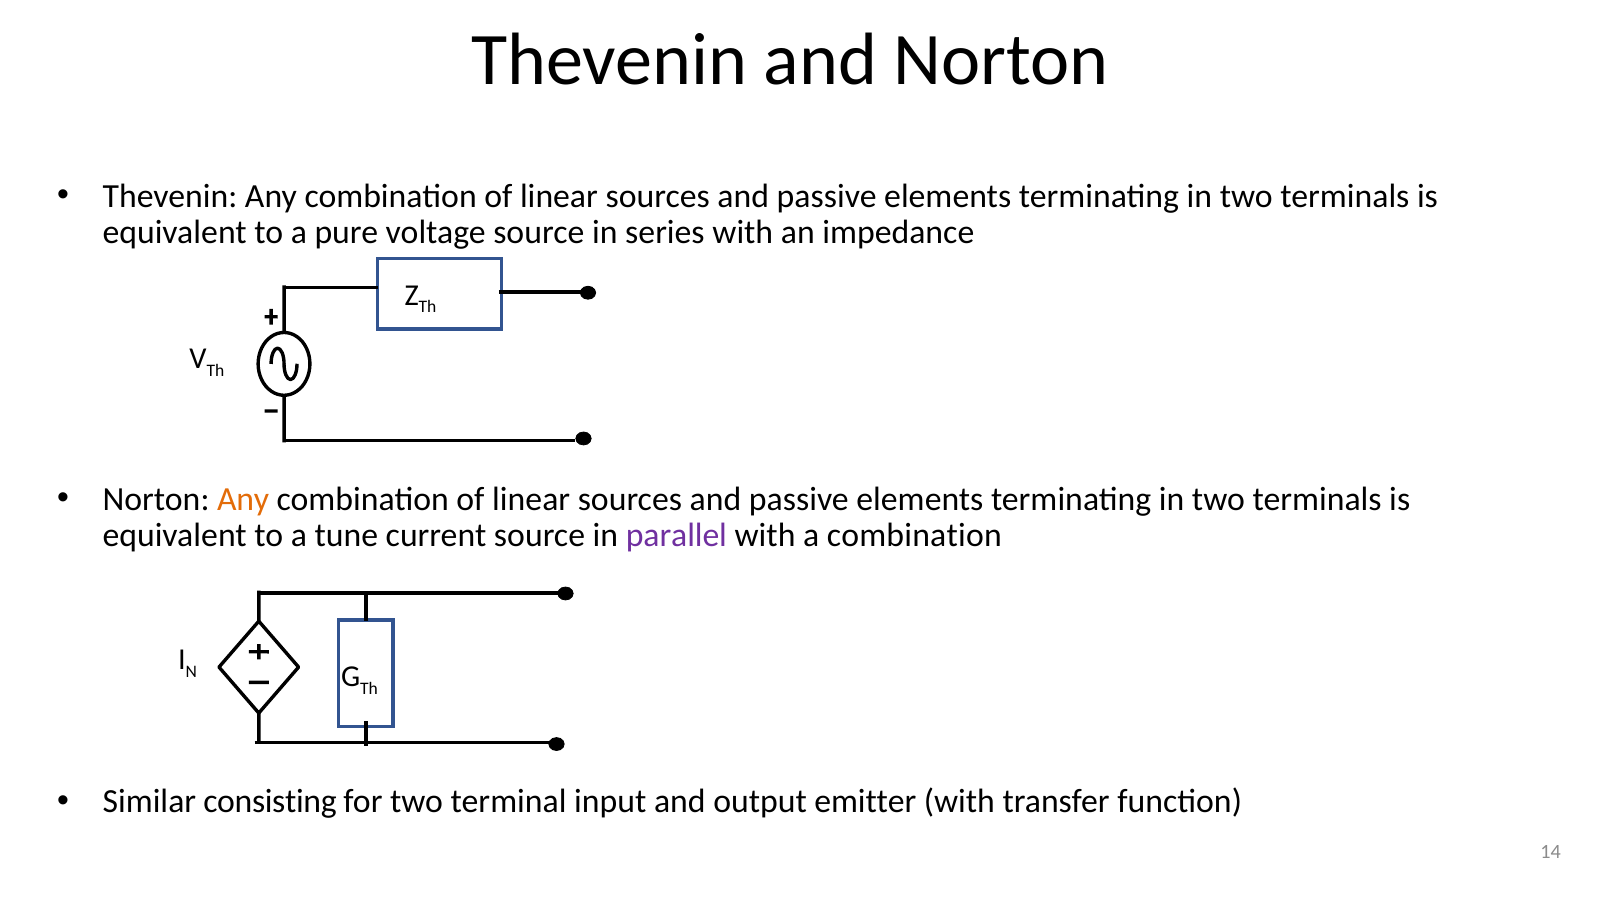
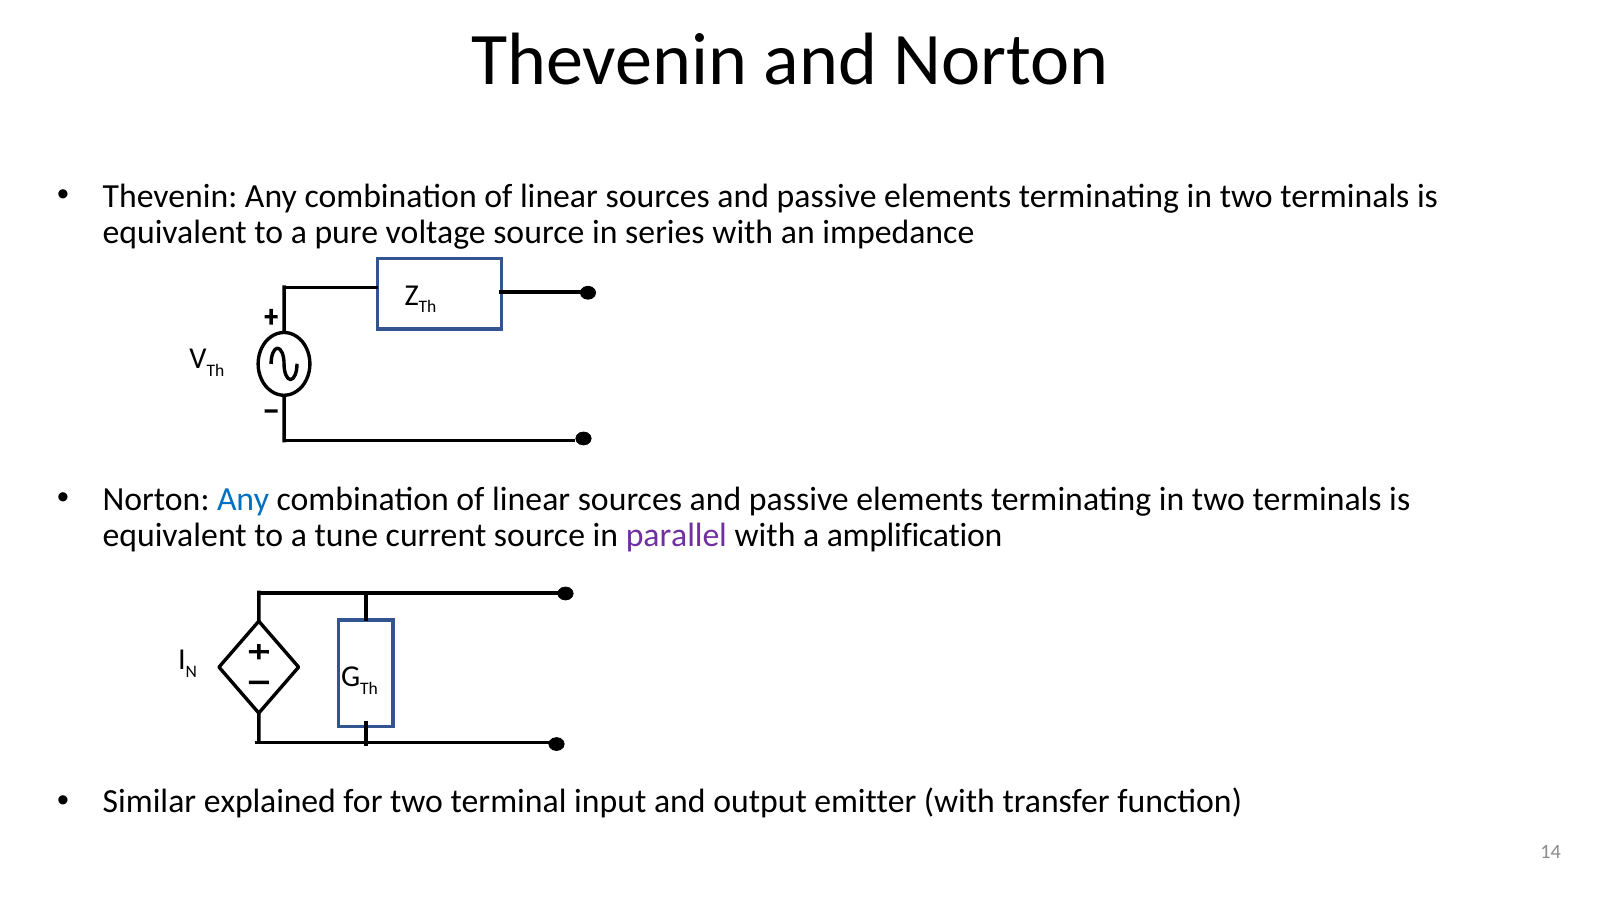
Any colour: orange -> blue (243, 499)
a combination: combination -> amplification (915, 535)
consisting: consisting -> explained (270, 802)
